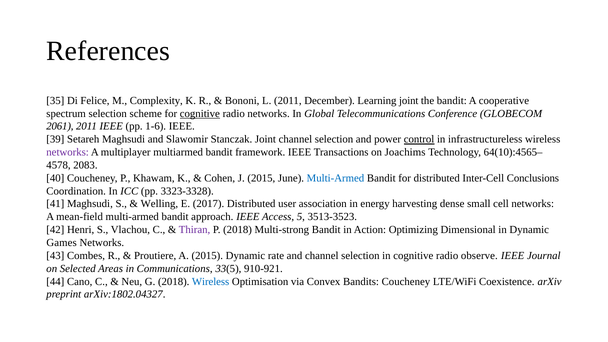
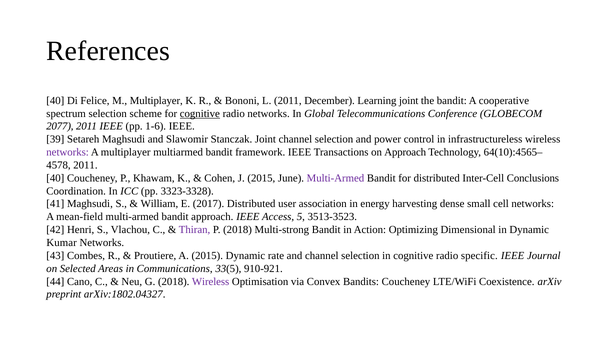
35: 35 -> 40 (55, 101)
M Complexity: Complexity -> Multiplayer (156, 101)
2061: 2061 -> 2077 (60, 126)
control underline: present -> none (419, 139)
on Joachims: Joachims -> Approach (405, 152)
2083: 2083 -> 2011 (85, 165)
Multi-Armed colour: blue -> purple (335, 178)
Welling: Welling -> William (159, 204)
Games: Games -> Kumar (62, 243)
observe: observe -> specific (479, 256)
Wireless colour: blue -> purple (211, 281)
